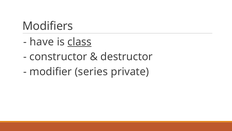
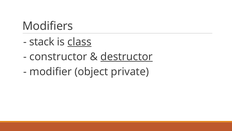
have: have -> stack (42, 42)
destructor underline: none -> present (127, 57)
series: series -> object (91, 71)
